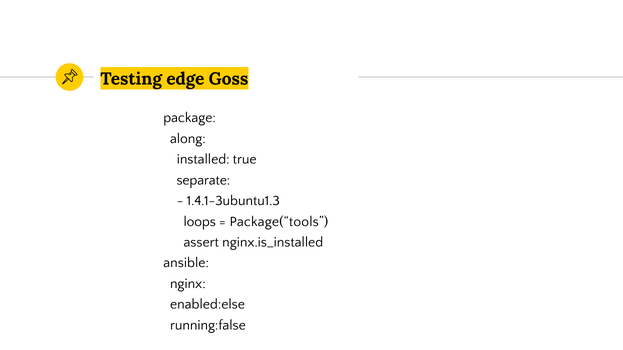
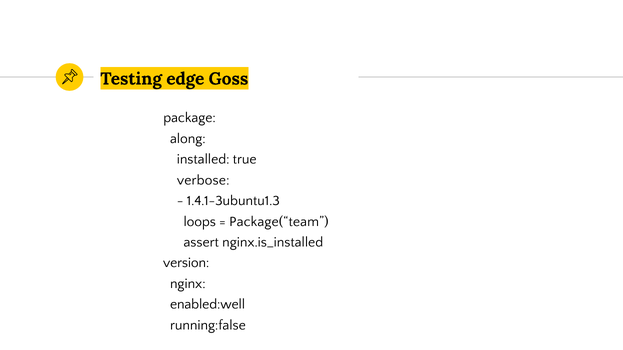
separate: separate -> verbose (203, 180)
Package(“tools: Package(“tools -> Package(“team (279, 222)
ansible: ansible -> version (186, 263)
enabled:else: enabled:else -> enabled:well (208, 305)
